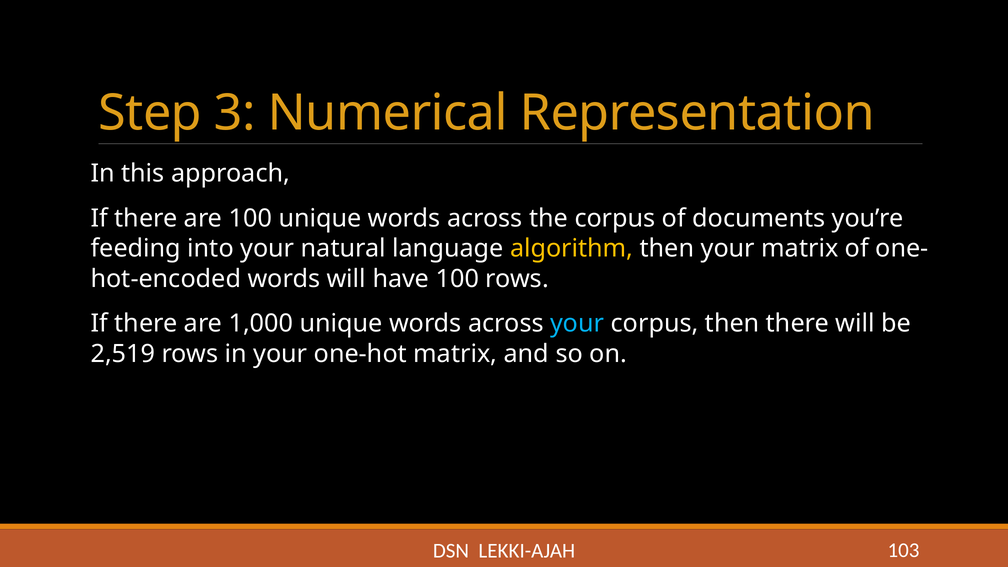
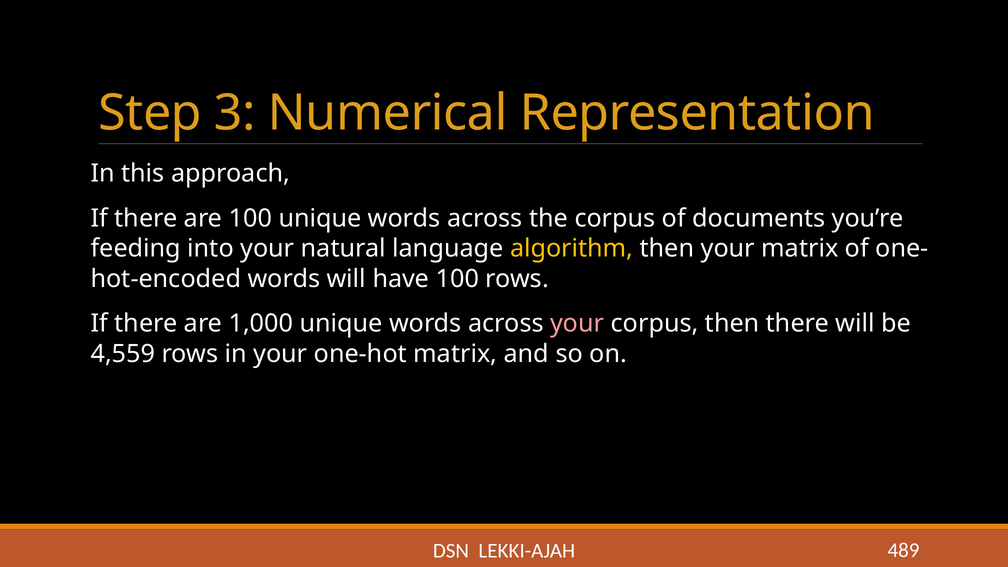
your colour: light blue -> pink (577, 324)
2,519: 2,519 -> 4,559 (123, 354)
103: 103 -> 489 (904, 550)
